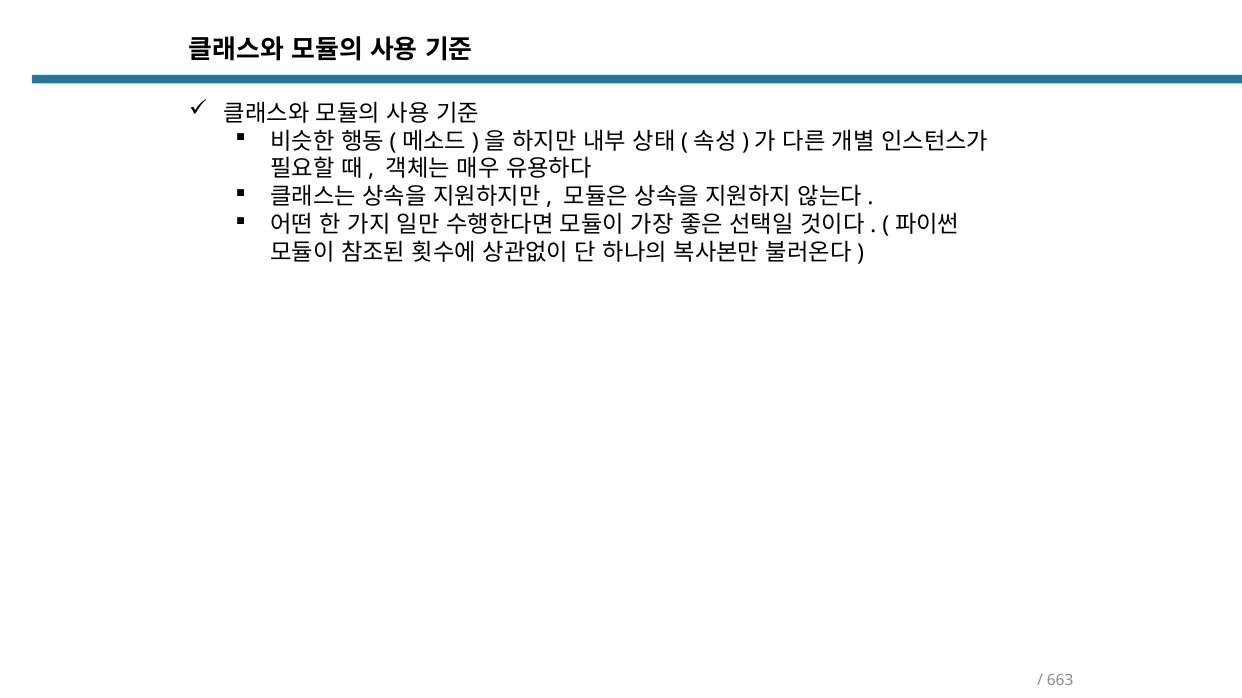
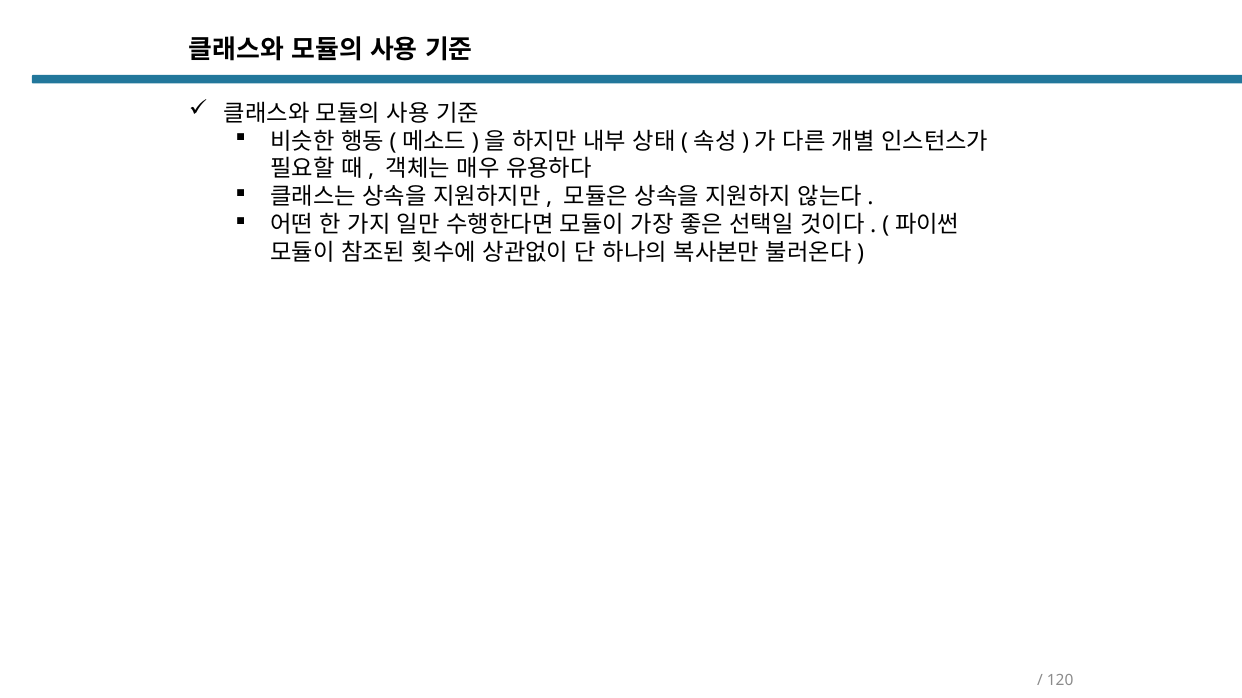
663: 663 -> 120 (1060, 681)
